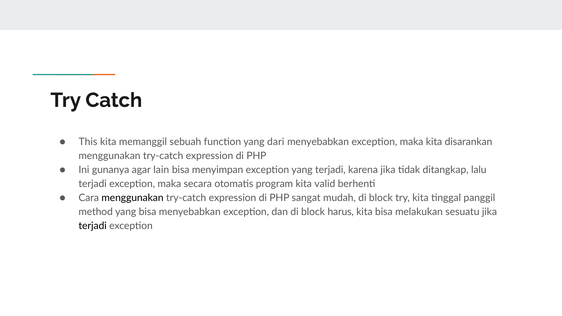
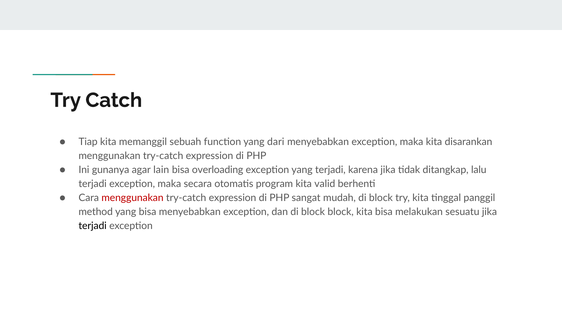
This: This -> Tiap (88, 142)
menyimpan: menyimpan -> overloading (218, 170)
menggunakan colour: black -> red (133, 198)
block harus: harus -> block (341, 212)
